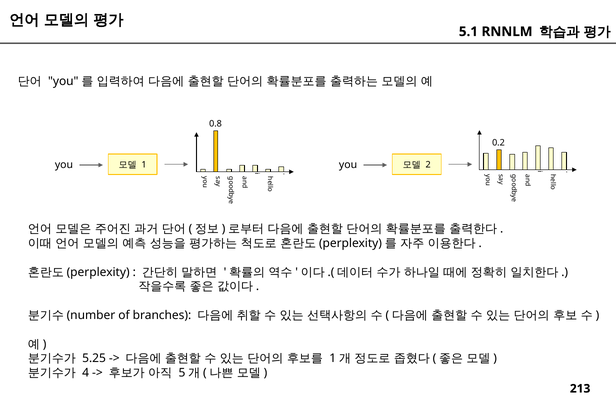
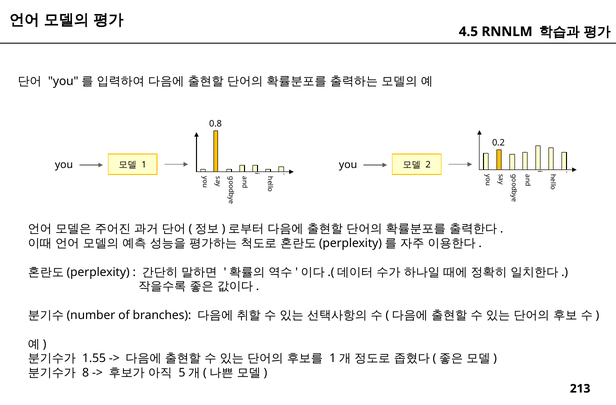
5.1: 5.1 -> 4.5 (468, 32)
5.25: 5.25 -> 1.55 (94, 358)
4: 4 -> 8 (86, 372)
